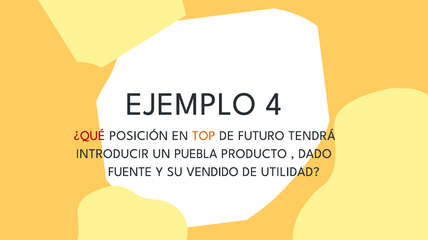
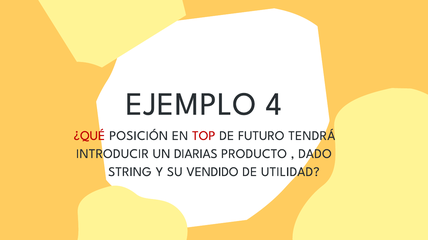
TOP colour: orange -> red (204, 136)
PUEBLA: PUEBLA -> DIARIAS (196, 154)
FUENTE: FUENTE -> STRING (130, 172)
